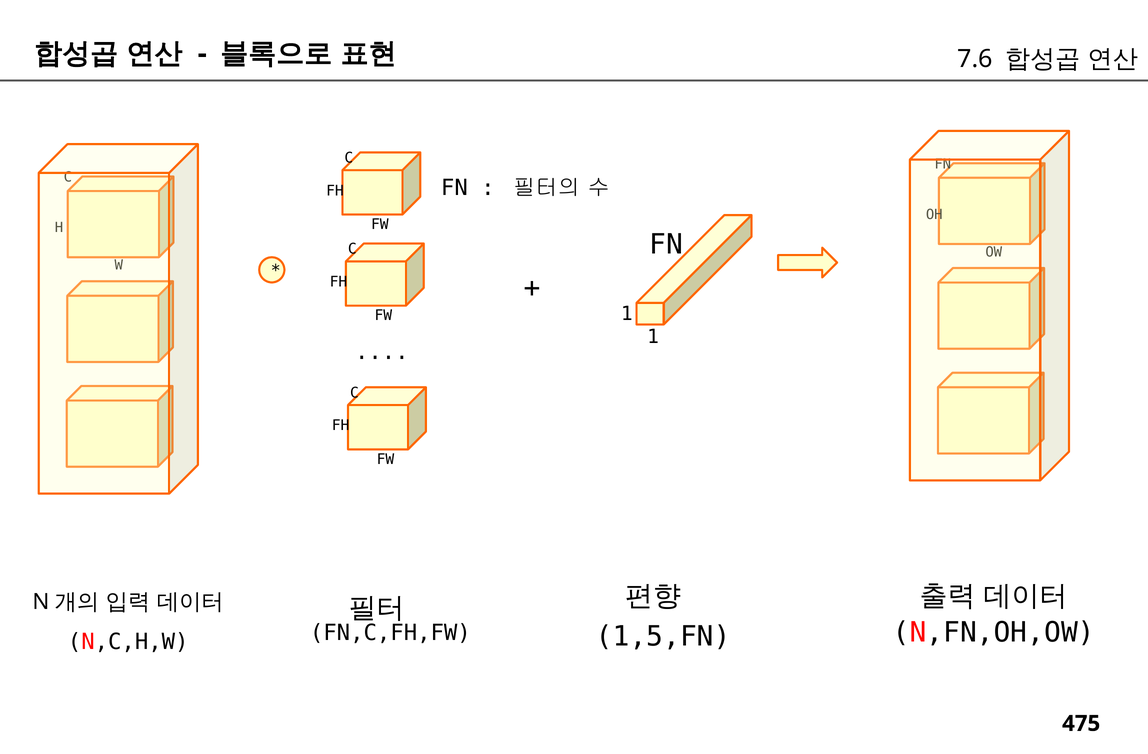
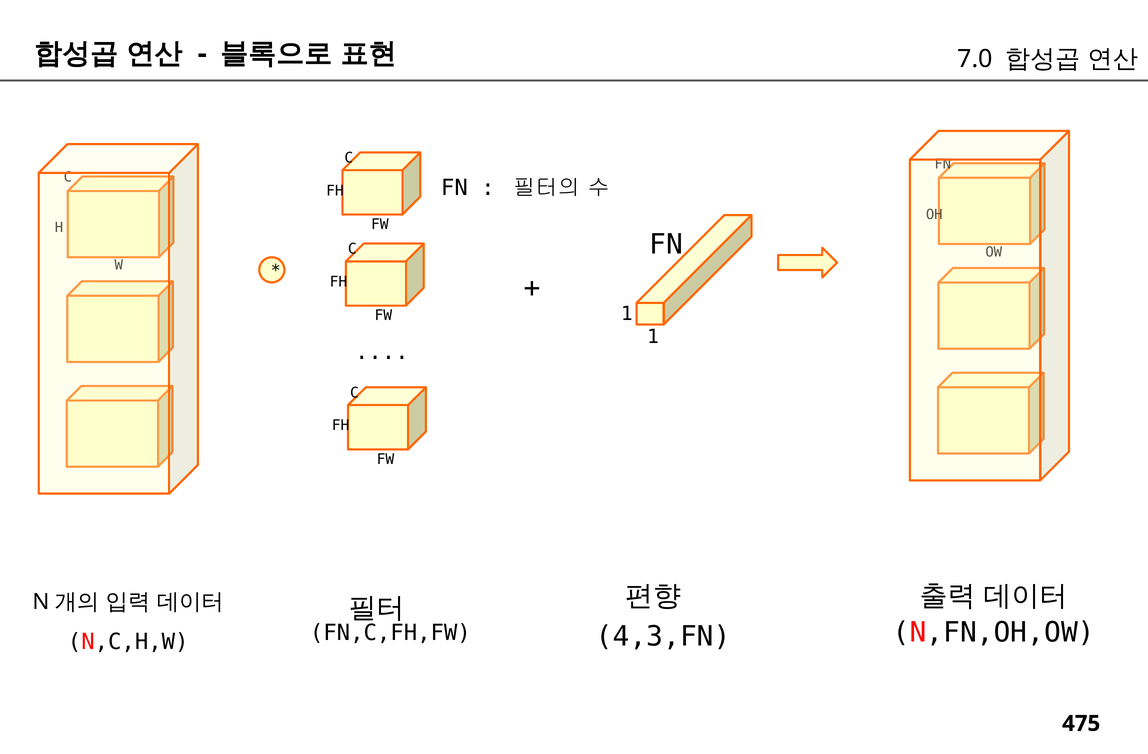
7.6: 7.6 -> 7.0 (975, 59)
1,5,FN: 1,5,FN -> 4,3,FN (663, 637)
